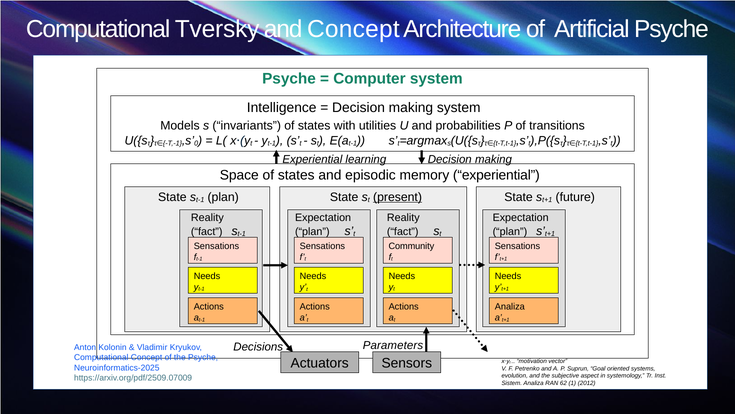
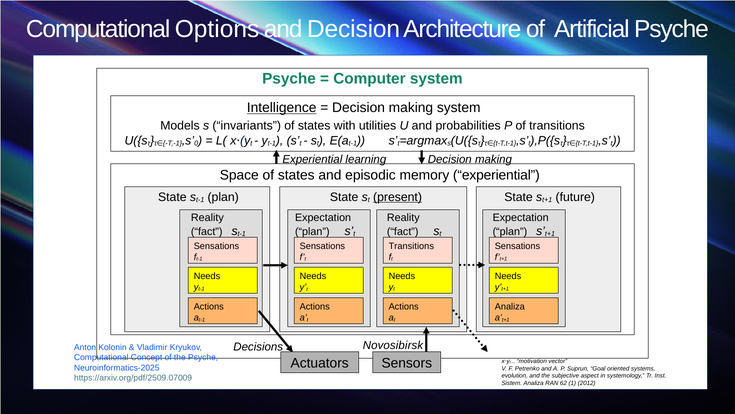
Tversky: Tversky -> Options (217, 29)
and Concept: Concept -> Decision (354, 29)
Intelligence underline: none -> present (282, 108)
Community: Community -> Transitions (411, 246)
Parameters: Parameters -> Novosibirsk (393, 345)
